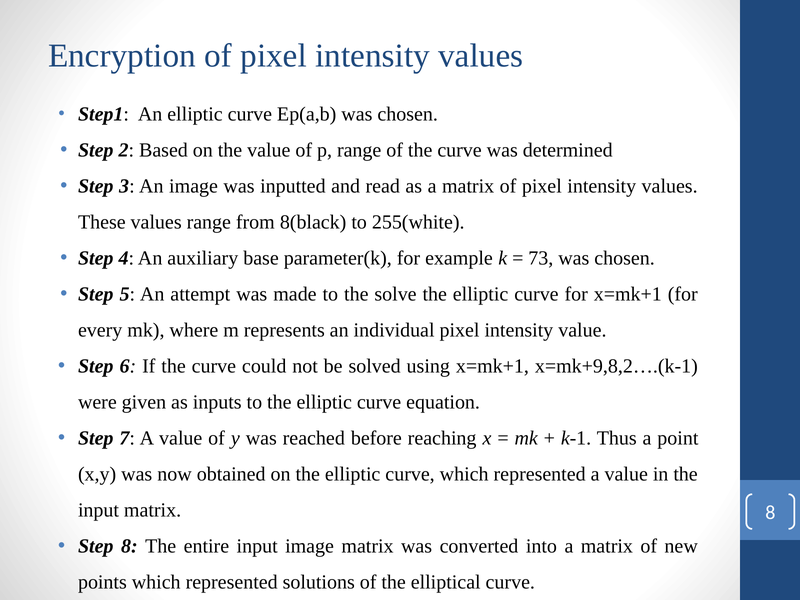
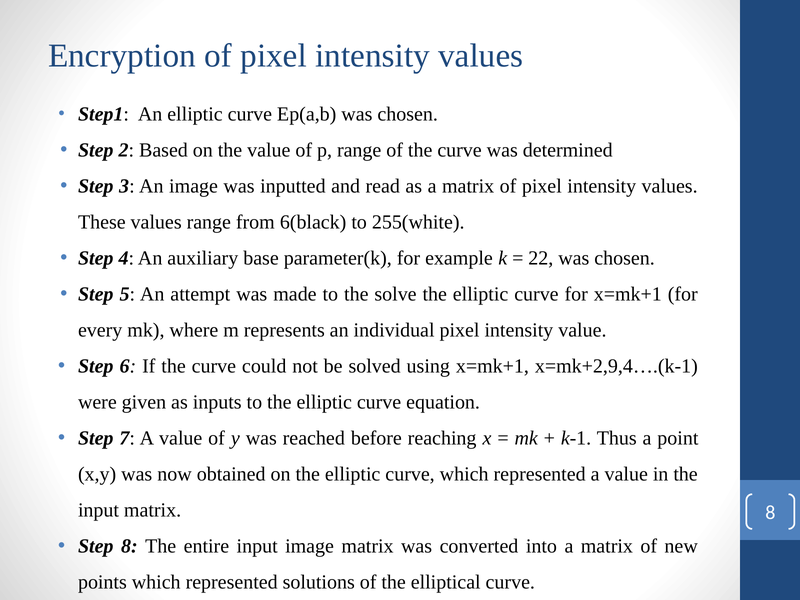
8(black: 8(black -> 6(black (313, 222)
73: 73 -> 22 (541, 258)
x=mk+9,8,2….(k-1: x=mk+9,8,2….(k-1 -> x=mk+2,9,4….(k-1 (616, 366)
